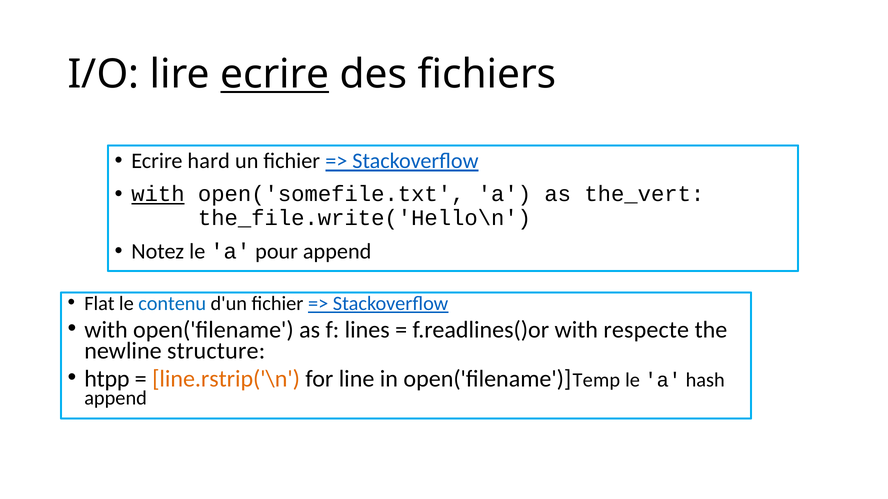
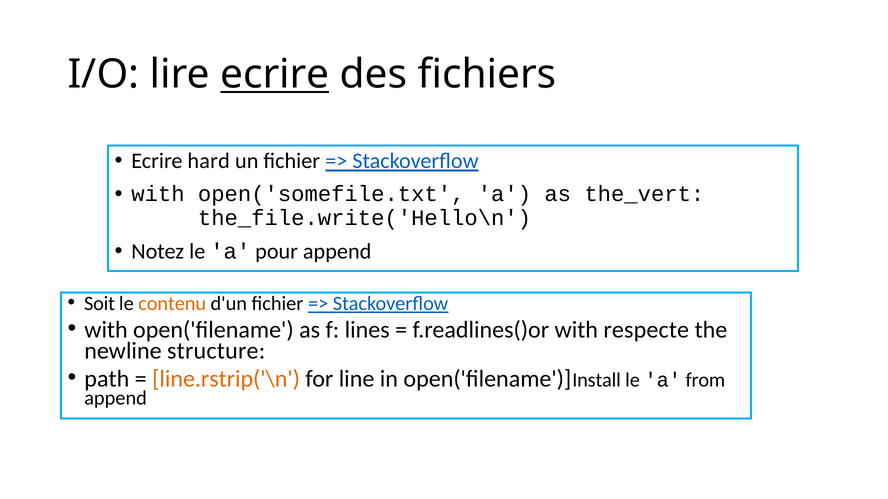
with underline: present -> none (158, 194)
Flat: Flat -> Soit (99, 304)
contenu colour: blue -> orange (172, 304)
htpp: htpp -> path (107, 379)
Temp: Temp -> Install (597, 380)
hash: hash -> from (705, 380)
